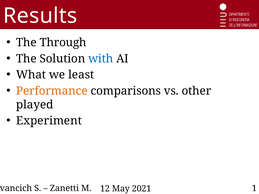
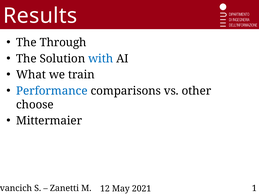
least: least -> train (81, 75)
Performance colour: orange -> blue (52, 91)
played: played -> choose (35, 105)
Experiment: Experiment -> Mittermaier (49, 121)
